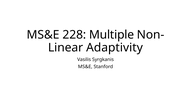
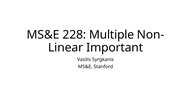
Adaptivity: Adaptivity -> Important (115, 48)
